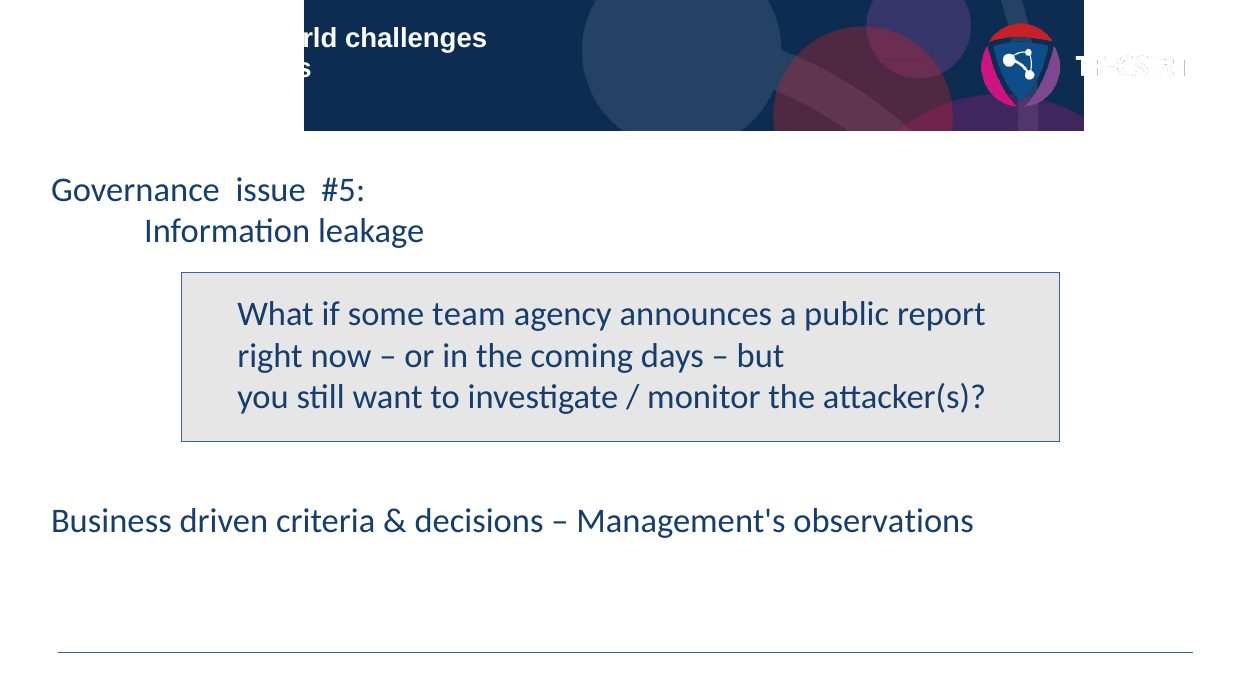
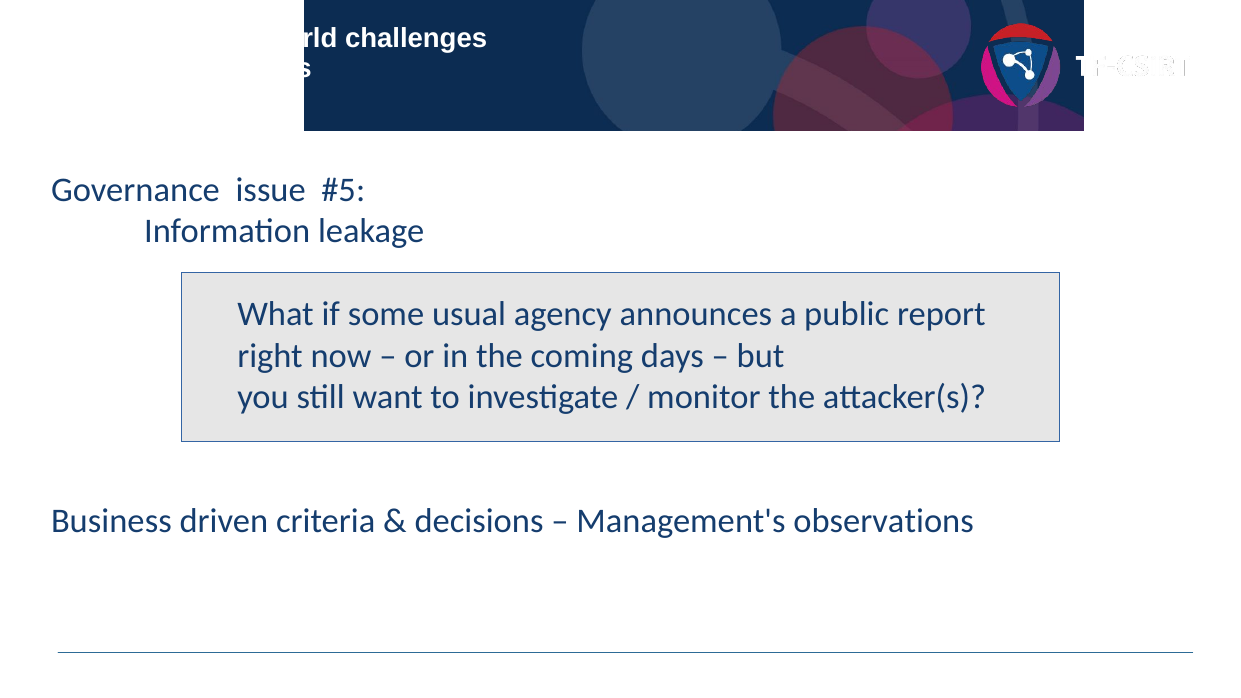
team: team -> usual (469, 314)
